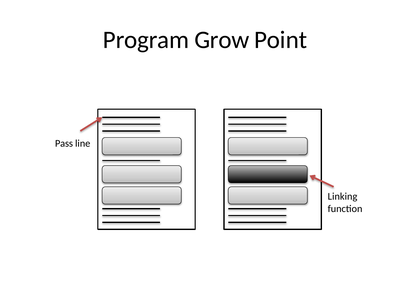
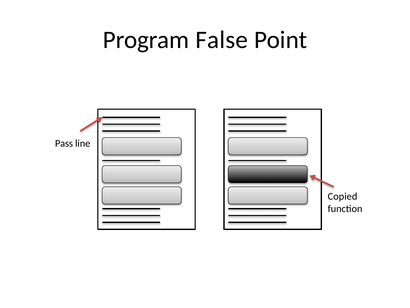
Grow: Grow -> False (222, 40)
Linking: Linking -> Copied (343, 196)
